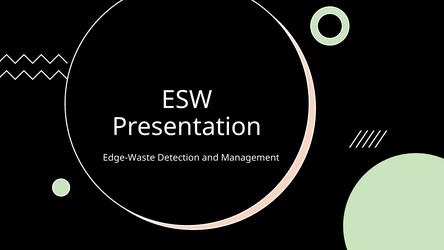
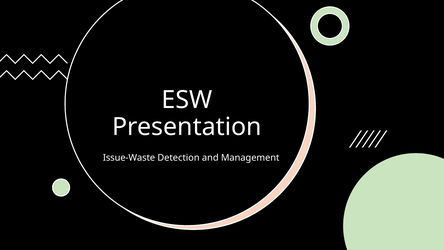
Edge-Waste: Edge-Waste -> Issue-Waste (129, 157)
